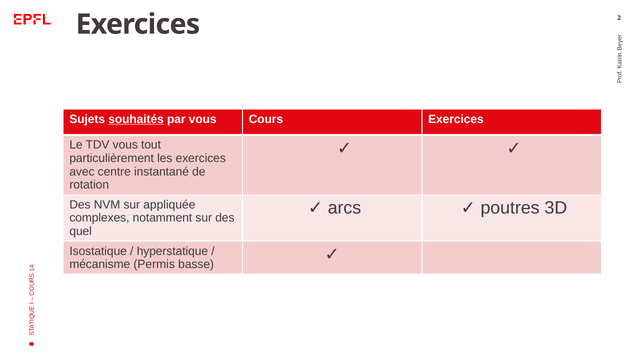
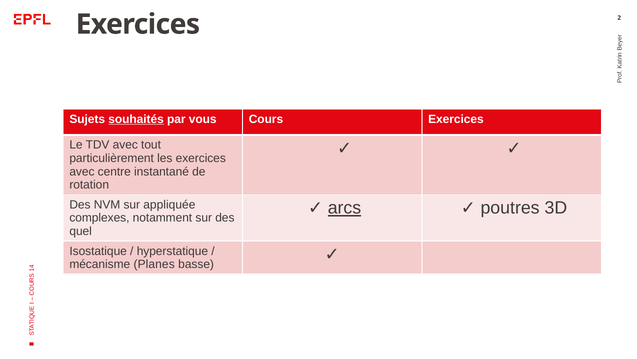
TDV vous: vous -> avec (125, 145)
arcs underline: none -> present (344, 208)
Permis: Permis -> Planes (154, 264)
